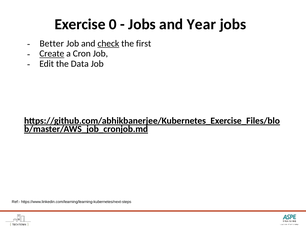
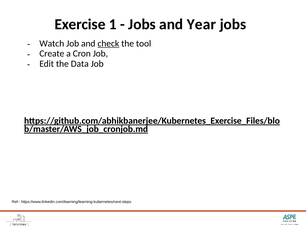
0: 0 -> 1 (113, 24)
Better: Better -> Watch (52, 43)
first: first -> tool (144, 43)
Create underline: present -> none (52, 54)
